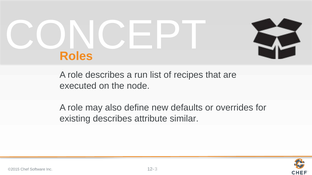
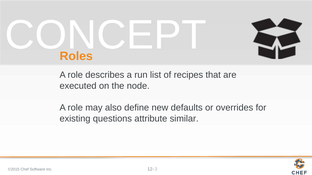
existing describes: describes -> questions (112, 119)
